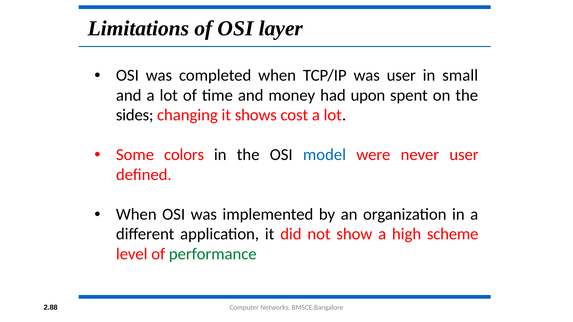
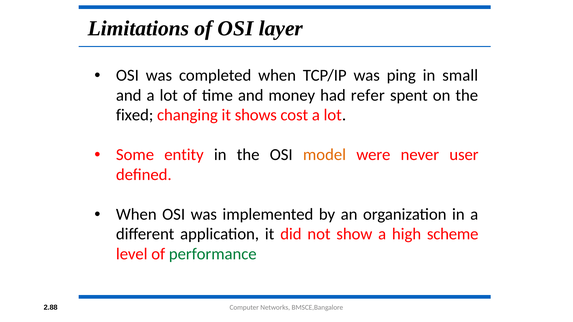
was user: user -> ping (401, 75)
upon: upon -> refer (368, 95)
sides: sides -> fixed (135, 115)
colors: colors -> entity (184, 155)
model colour: blue -> orange (324, 155)
